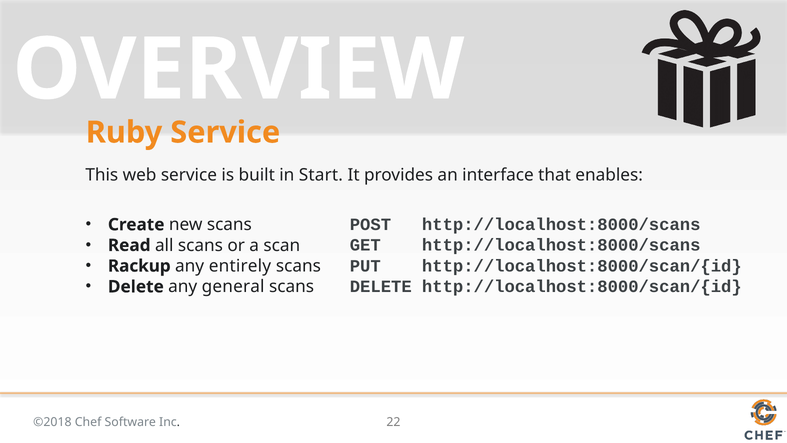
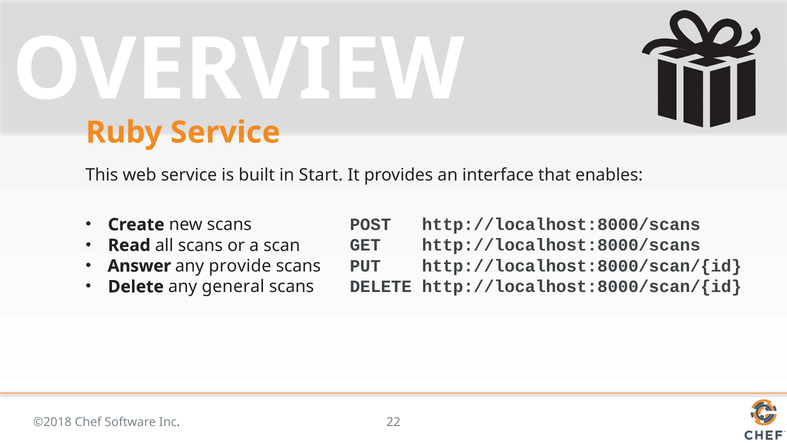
Rackup: Rackup -> Answer (139, 266)
entirely: entirely -> provide (240, 266)
